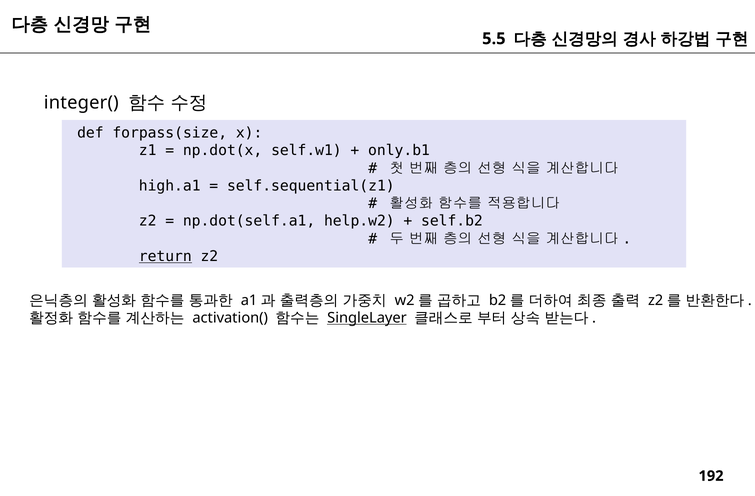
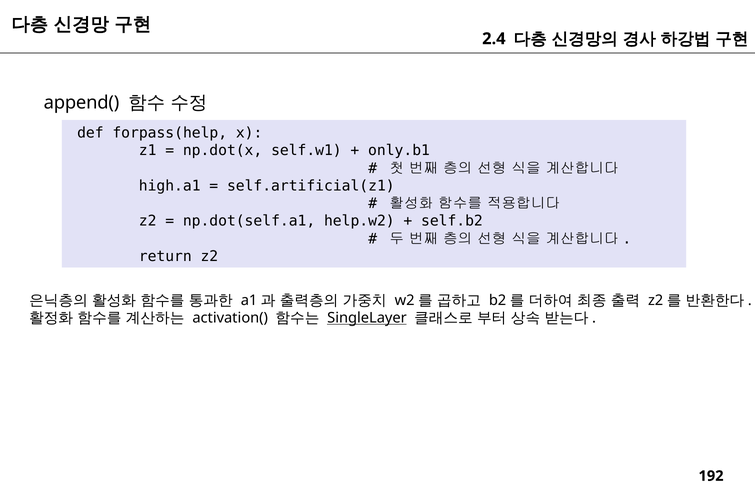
5.5: 5.5 -> 2.4 (494, 39)
integer(: integer( -> append( (81, 103)
forpass(size: forpass(size -> forpass(help (170, 133)
self.sequential(z1: self.sequential(z1 -> self.artificial(z1 (311, 186)
return underline: present -> none (165, 256)
